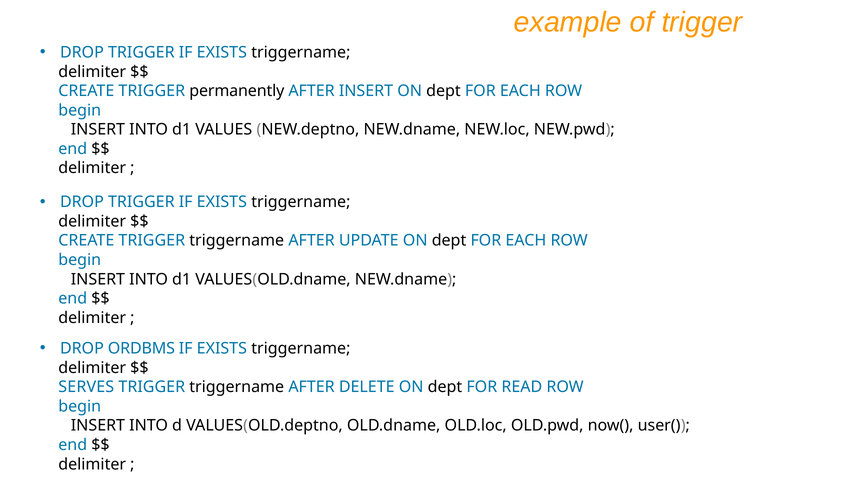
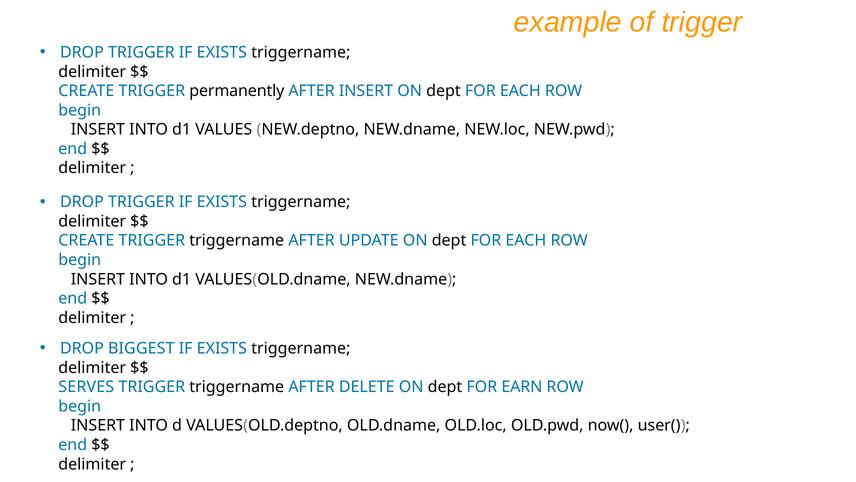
ORDBMS: ORDBMS -> BIGGEST (141, 348)
READ: READ -> EARN (522, 387)
